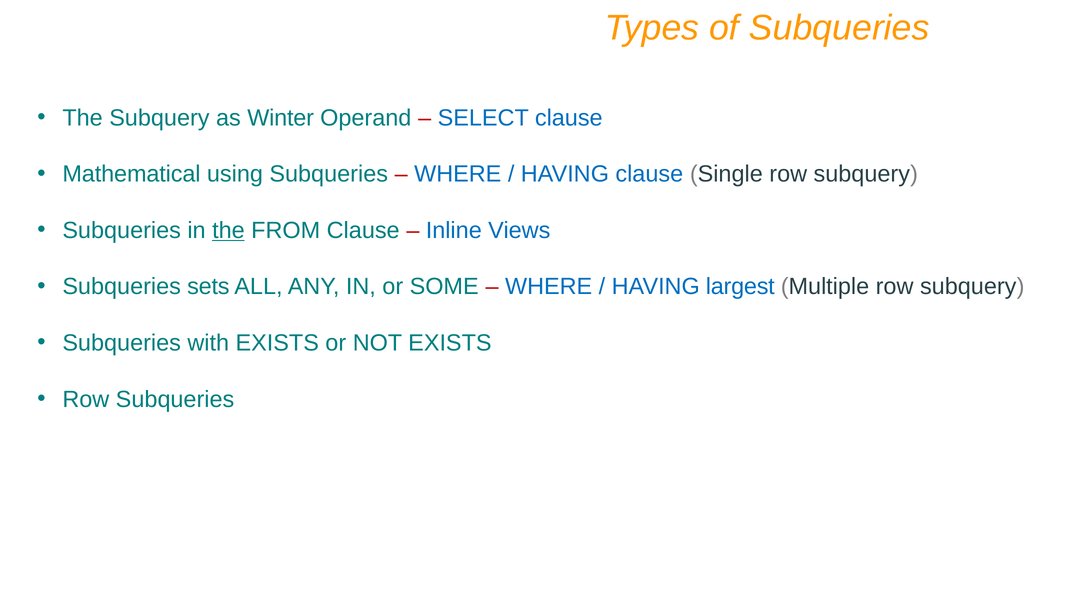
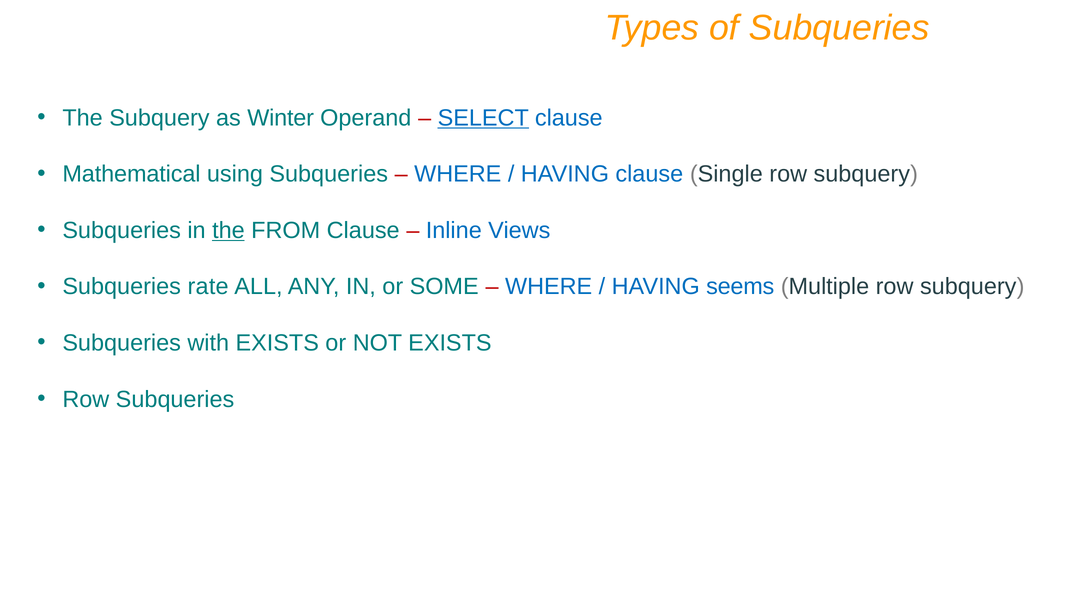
SELECT underline: none -> present (483, 118)
sets: sets -> rate (208, 287)
largest: largest -> seems (740, 287)
